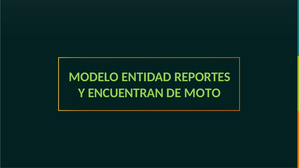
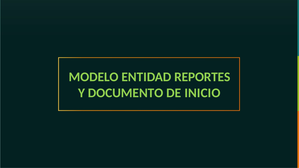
ENCUENTRAN: ENCUENTRAN -> DOCUMENTO (126, 93)
MOTO: MOTO -> INICIO (202, 93)
